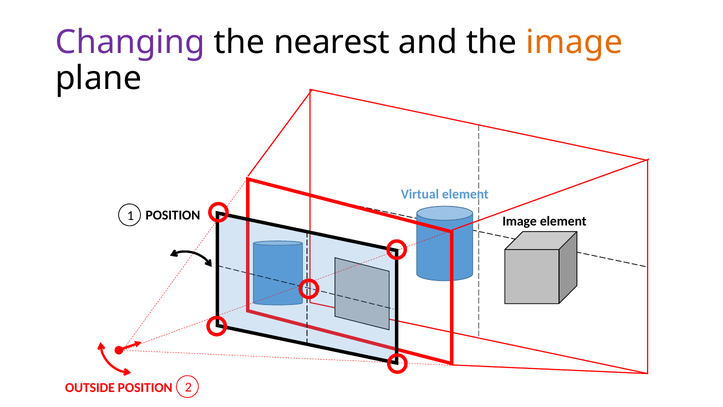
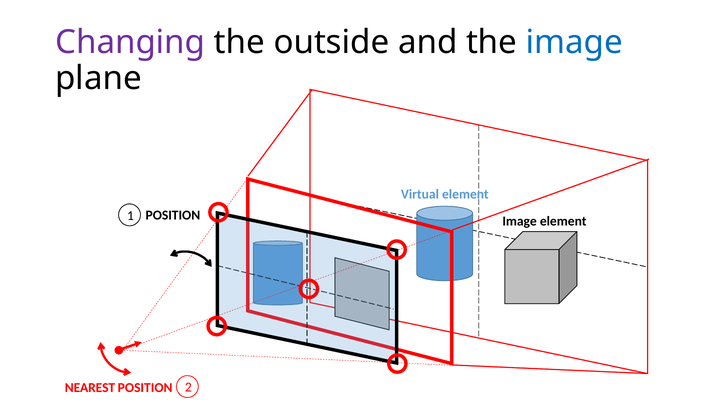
nearest: nearest -> outside (331, 42)
image colour: orange -> blue (574, 42)
OUTSIDE: OUTSIDE -> NEAREST (90, 387)
